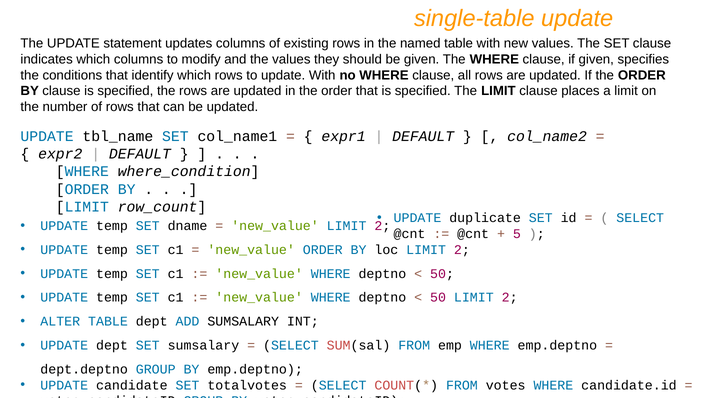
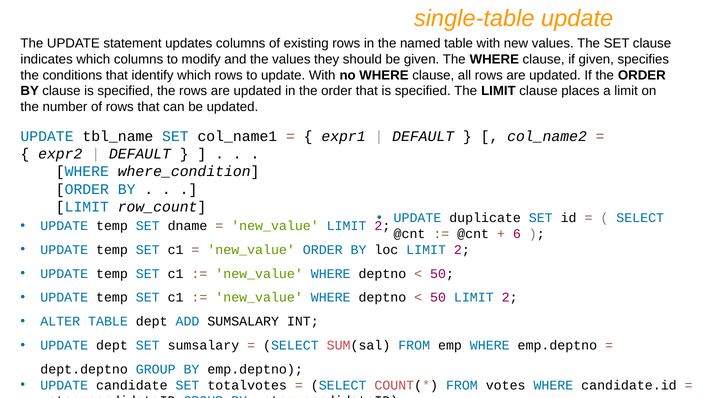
5: 5 -> 6 (517, 234)
